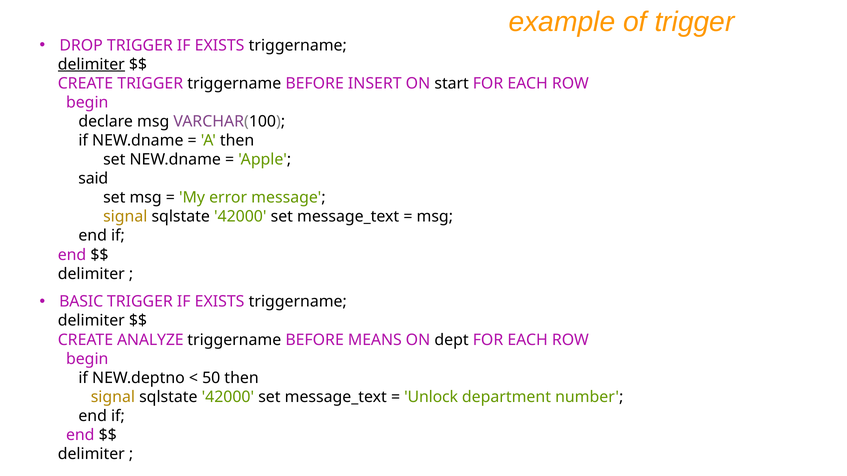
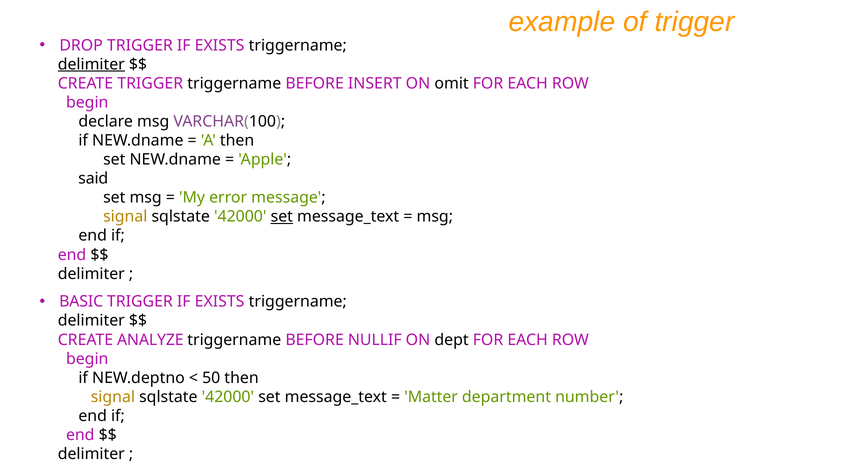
start: start -> omit (452, 84)
set underline: none -> present (282, 217)
MEANS: MEANS -> NULLIF (375, 340)
Unlock: Unlock -> Matter (431, 397)
